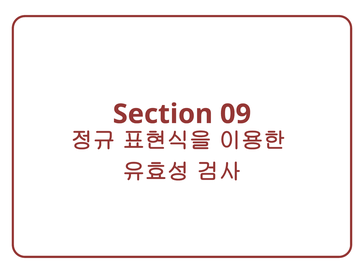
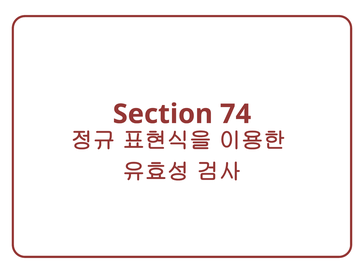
09: 09 -> 74 (236, 114)
